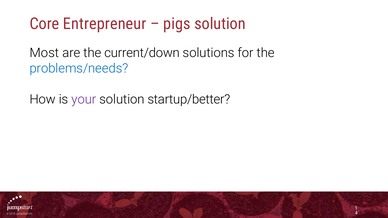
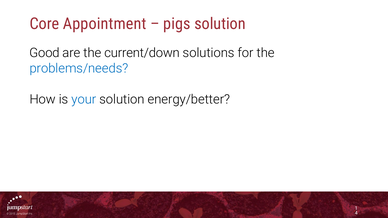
Entrepreneur: Entrepreneur -> Appointment (105, 24)
Most: Most -> Good (44, 53)
your colour: purple -> blue (84, 100)
startup/better: startup/better -> energy/better (189, 100)
